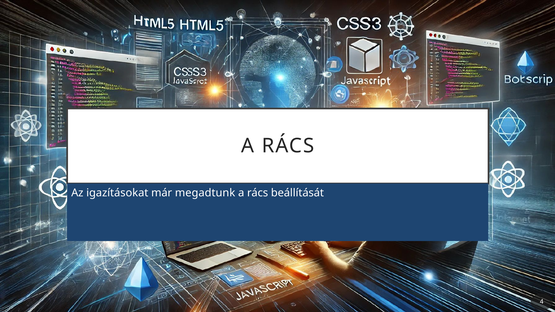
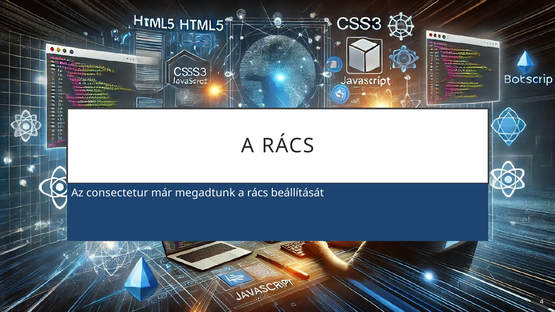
igazításokat: igazításokat -> consectetur (117, 193)
